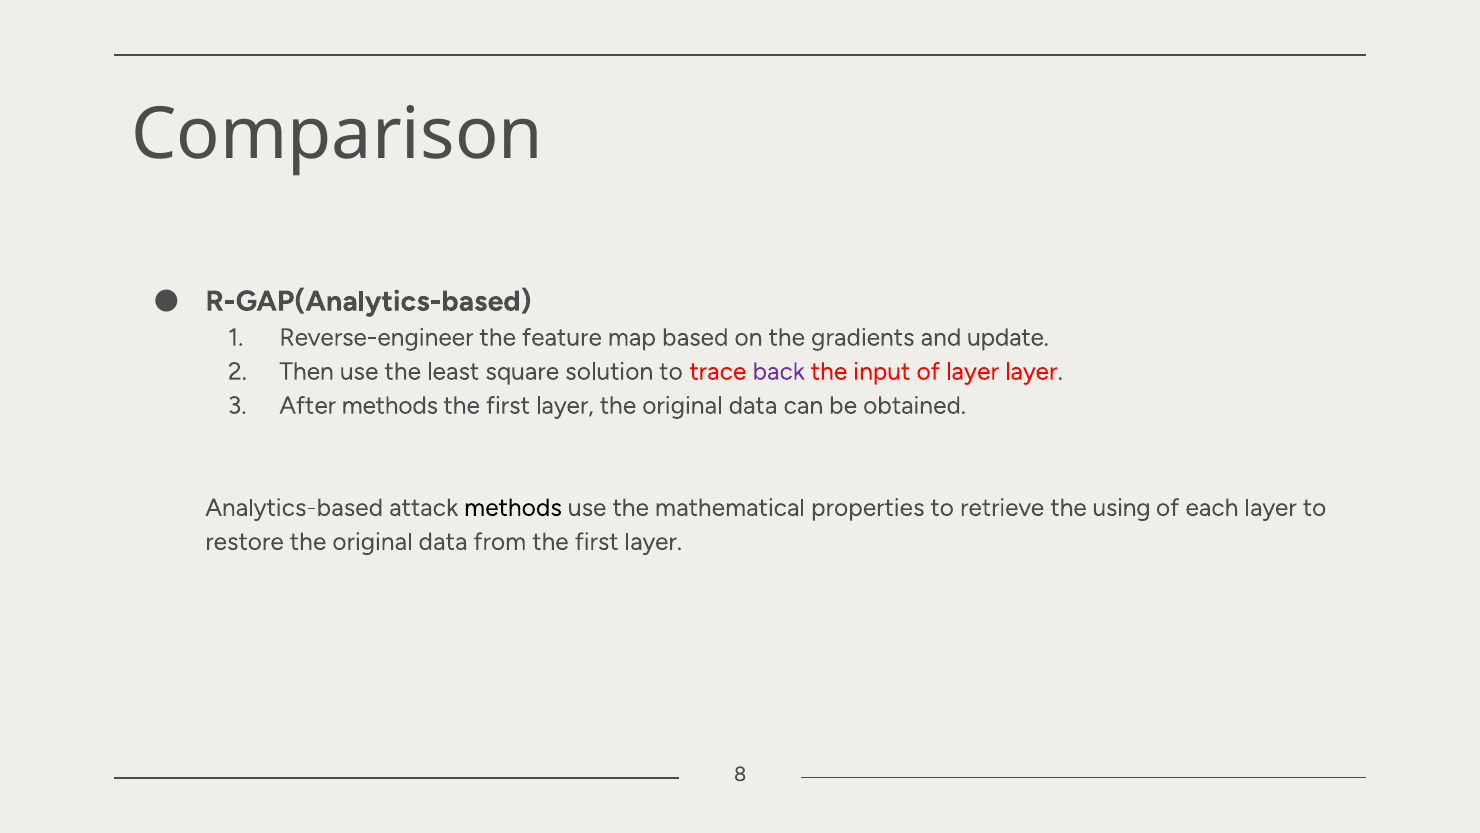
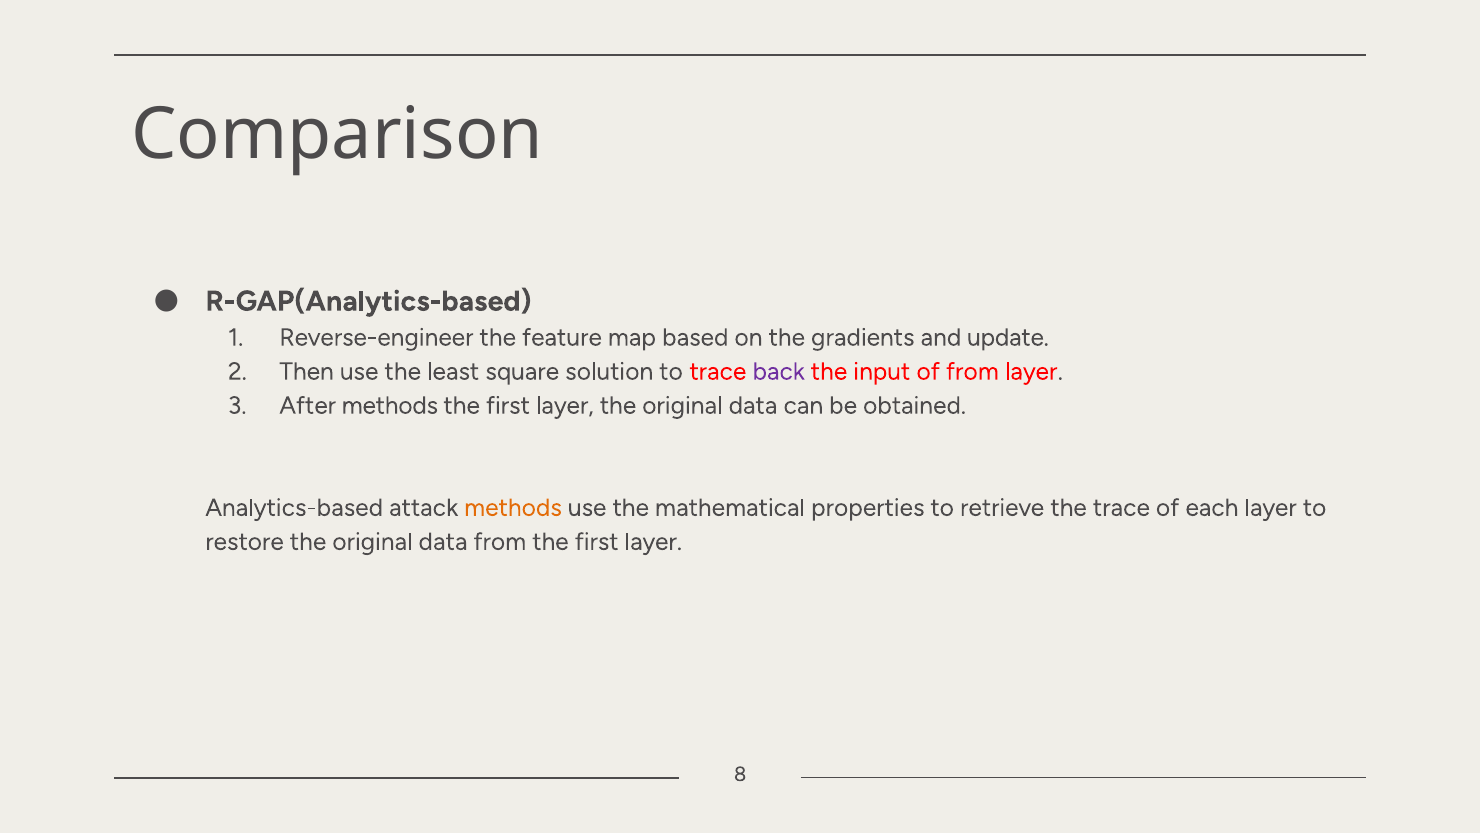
of layer: layer -> from (972, 371)
methods colour: black -> orange (513, 507)
the using: using -> trace (1121, 507)
